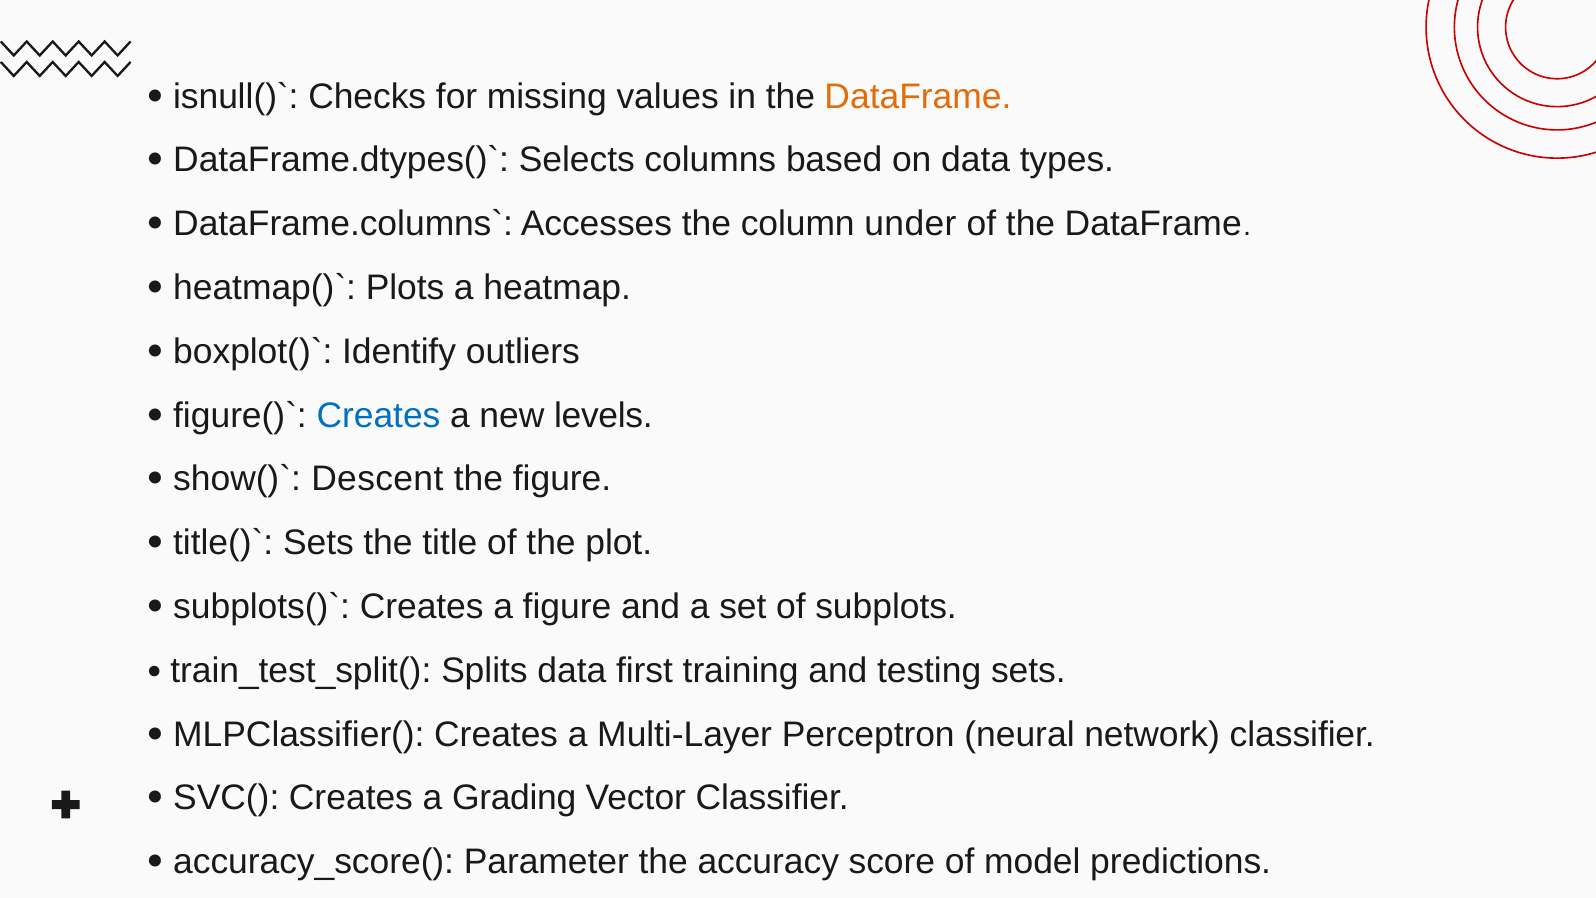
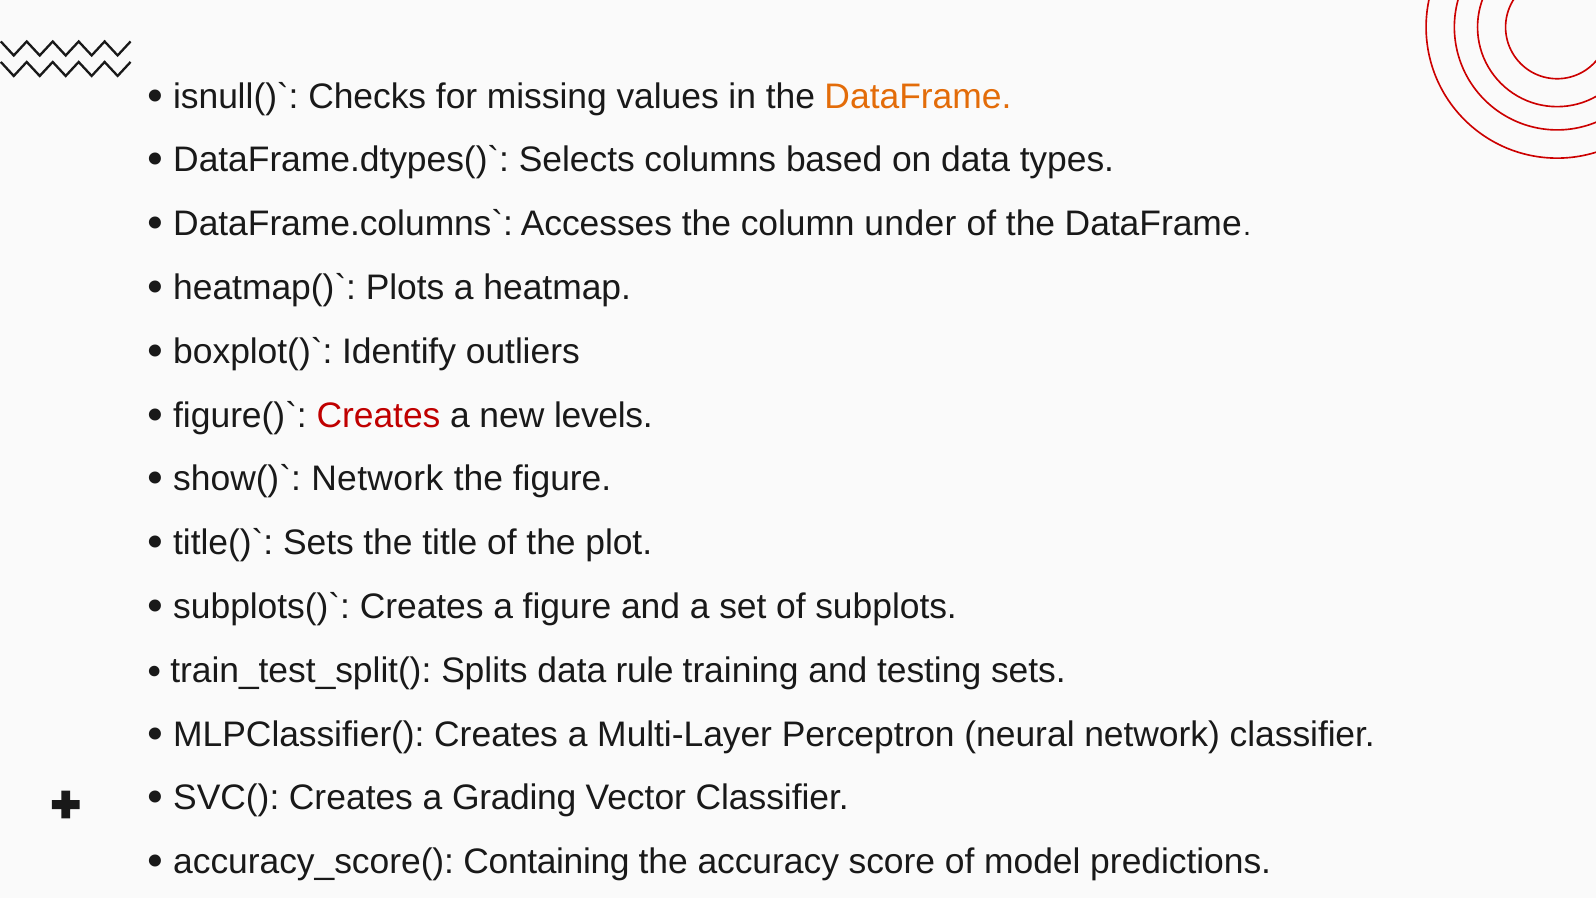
Creates colour: blue -> red (378, 415)
Descent: Descent -> Network (377, 479)
first: first -> rule (645, 670)
Parameter: Parameter -> Containing (547, 862)
